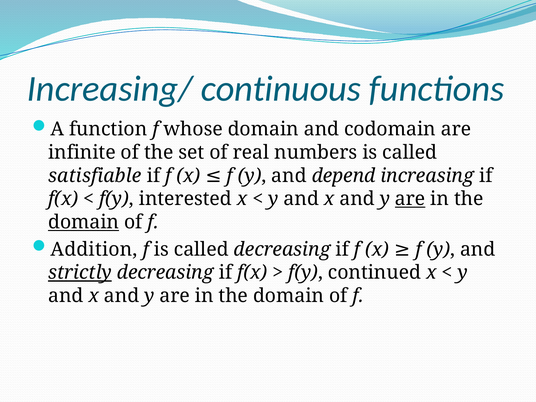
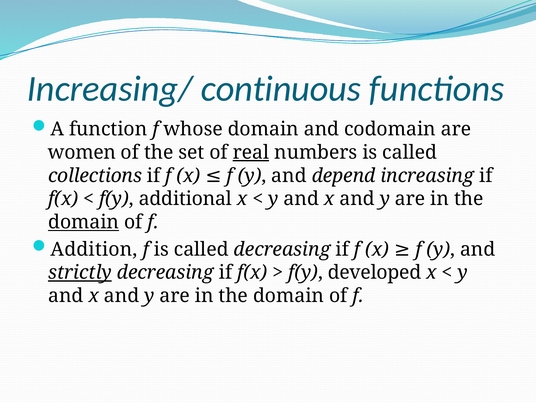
infinite: infinite -> women (82, 152)
real underline: none -> present (251, 152)
satisfiable: satisfiable -> collections (95, 176)
interested: interested -> additional (185, 199)
are underline: present -> none (410, 199)
continued: continued -> developed (374, 273)
